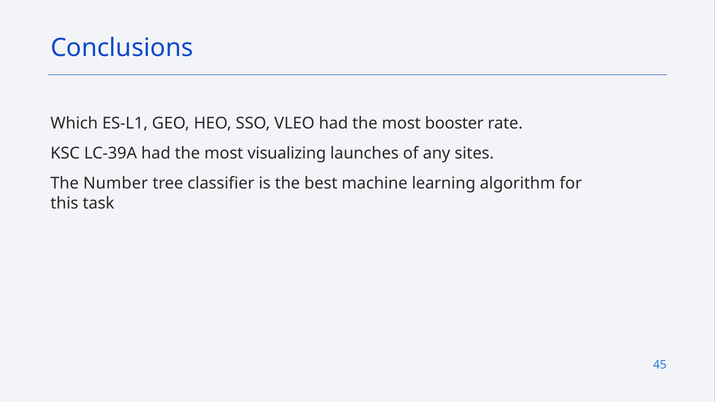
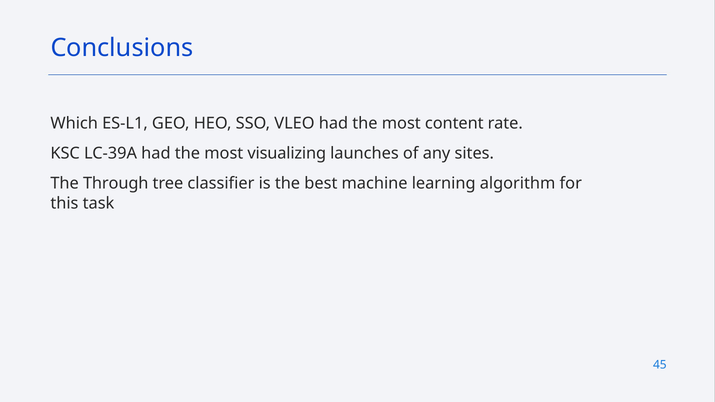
booster: booster -> content (454, 124)
Number: Number -> Through (116, 184)
